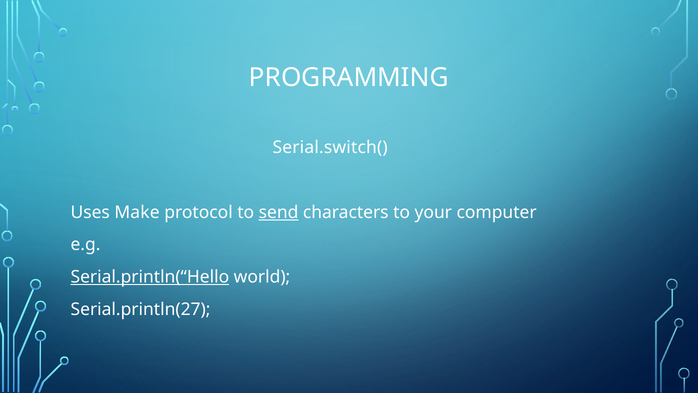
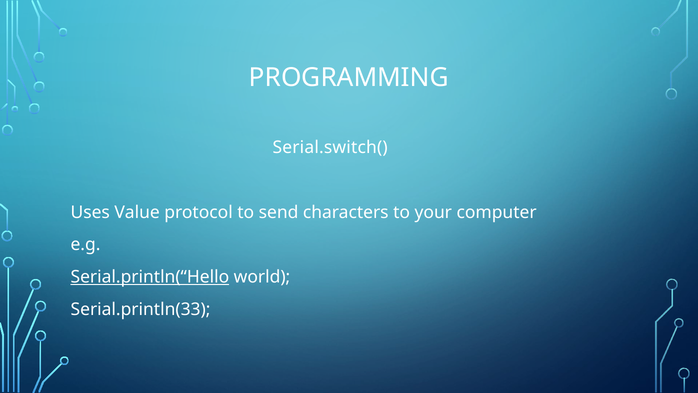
Make: Make -> Value (137, 212)
send underline: present -> none (279, 212)
Serial.println(27: Serial.println(27 -> Serial.println(33 (141, 309)
